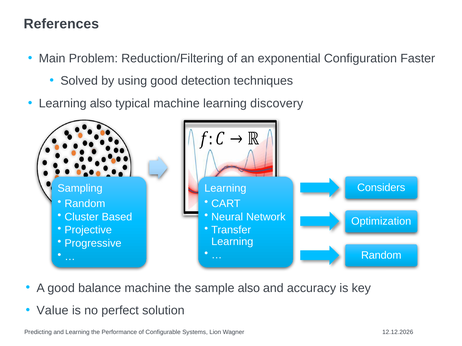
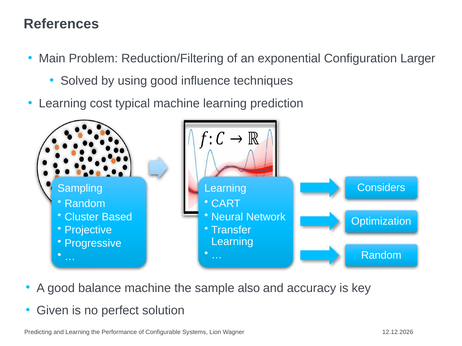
Faster: Faster -> Larger (418, 58)
detection: detection -> influence (206, 81)
Learning also: also -> cost (101, 104)
discovery: discovery -> prediction (277, 104)
Value: Value -> Given (53, 311)
